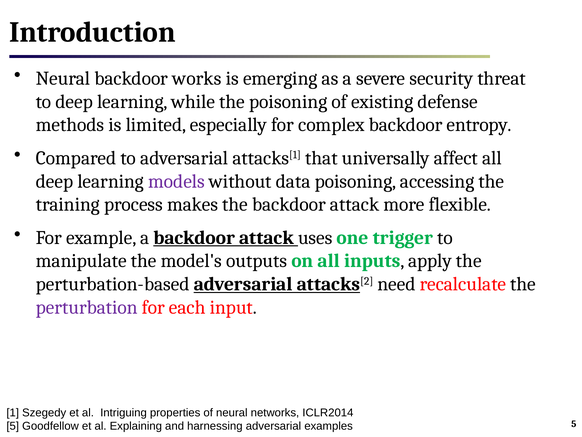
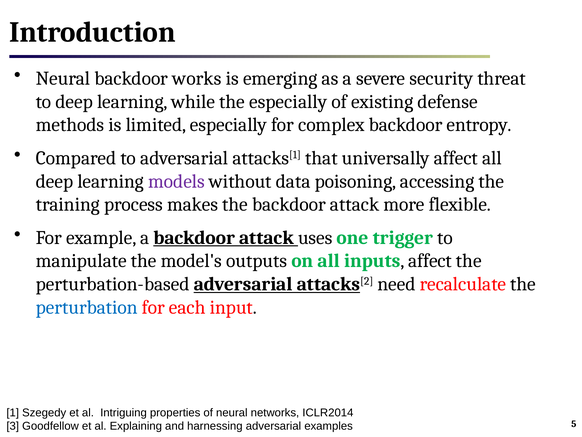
the poisoning: poisoning -> especially (288, 101)
inputs apply: apply -> affect (430, 261)
perturbation colour: purple -> blue (87, 307)
5: 5 -> 3 (13, 426)
